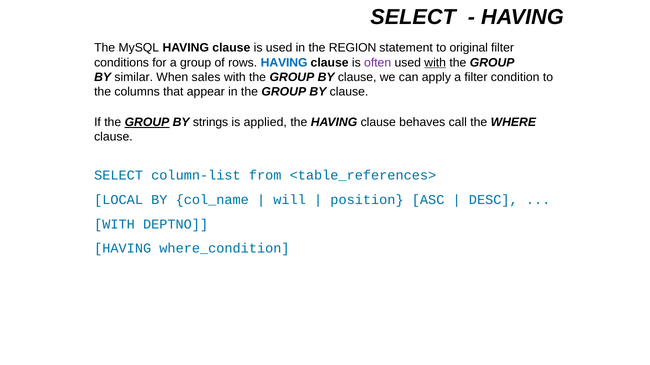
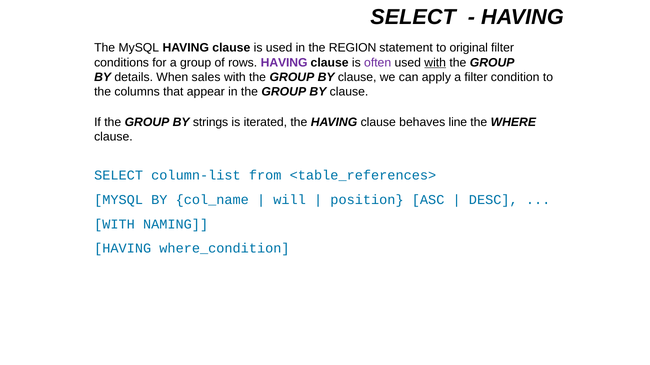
HAVING colour: blue -> purple (284, 63)
similar: similar -> details (134, 77)
GROUP underline: present -> none (147, 123)
applied: applied -> iterated (265, 123)
call: call -> line (458, 123)
LOCAL: LOCAL -> MYSQL (119, 200)
DEPTNO: DEPTNO -> NAMING (176, 224)
